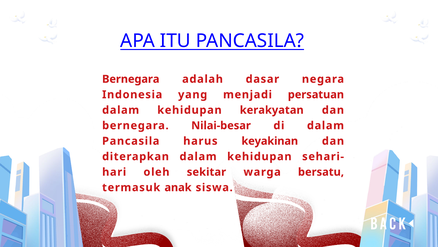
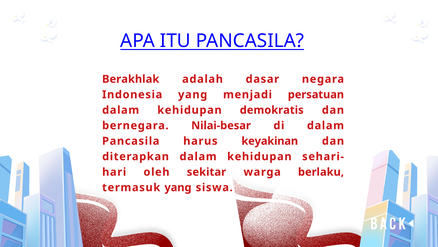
Bernegara: Bernegara -> Berakhlak (131, 79)
kerakyatan: kerakyatan -> demokratis (272, 110)
bersatu: bersatu -> berlaku (321, 172)
termasuk anak: anak -> yang (178, 187)
